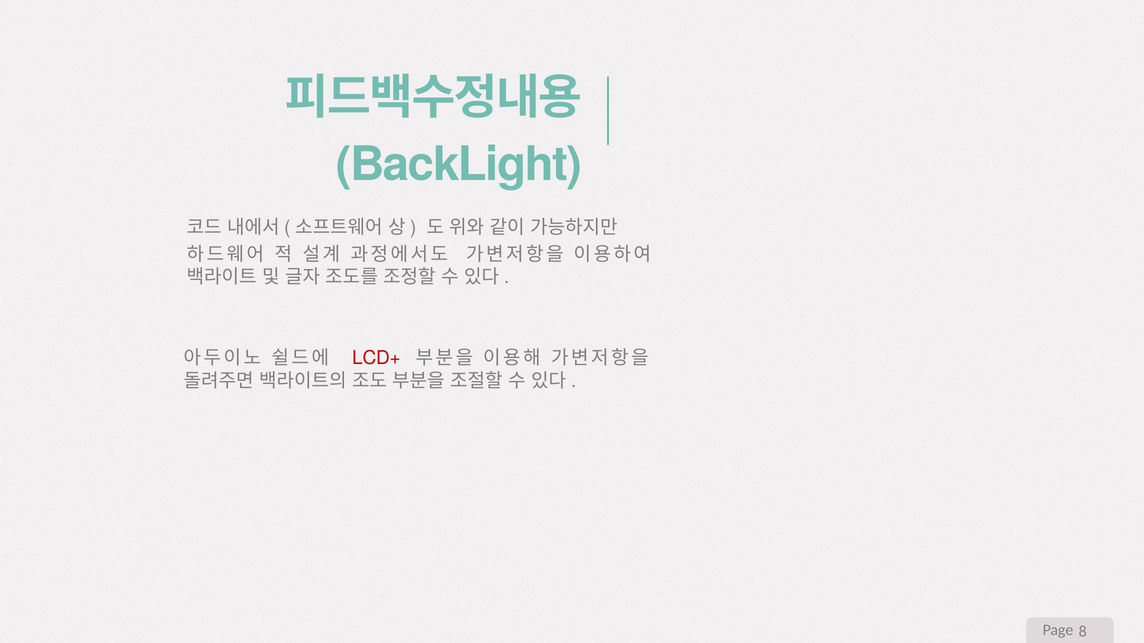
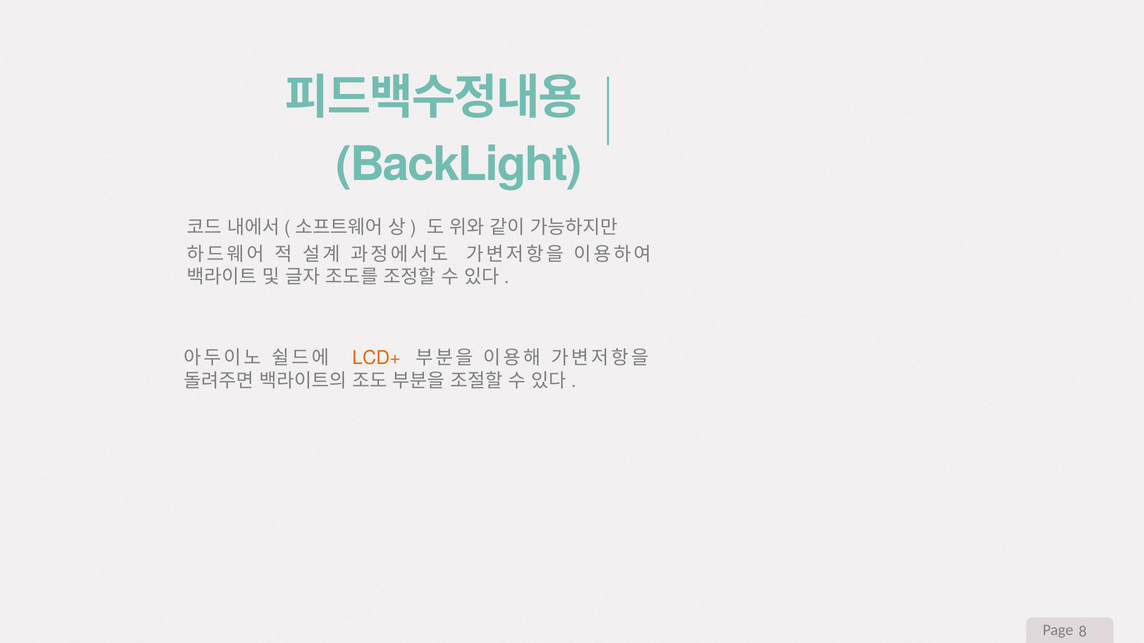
LCD+ colour: red -> orange (377, 358)
